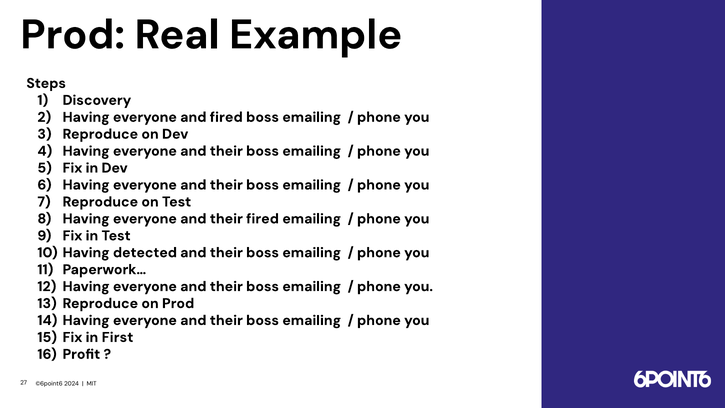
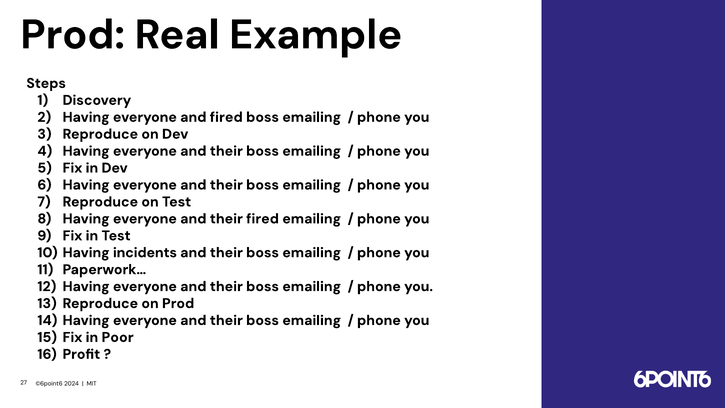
detected: detected -> incidents (145, 252)
First: First -> Poor (118, 337)
